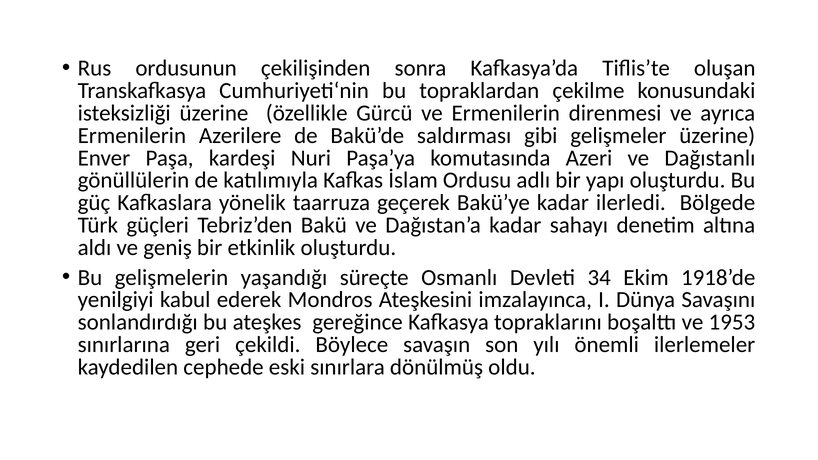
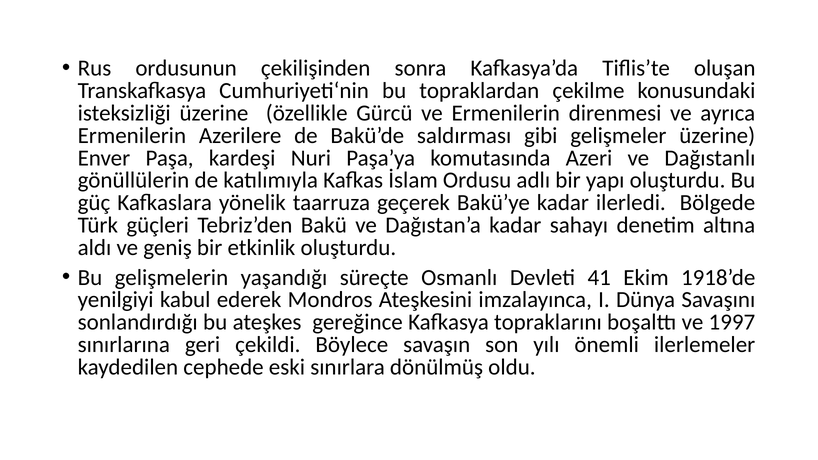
34: 34 -> 41 (599, 278)
1953: 1953 -> 1997 (732, 322)
